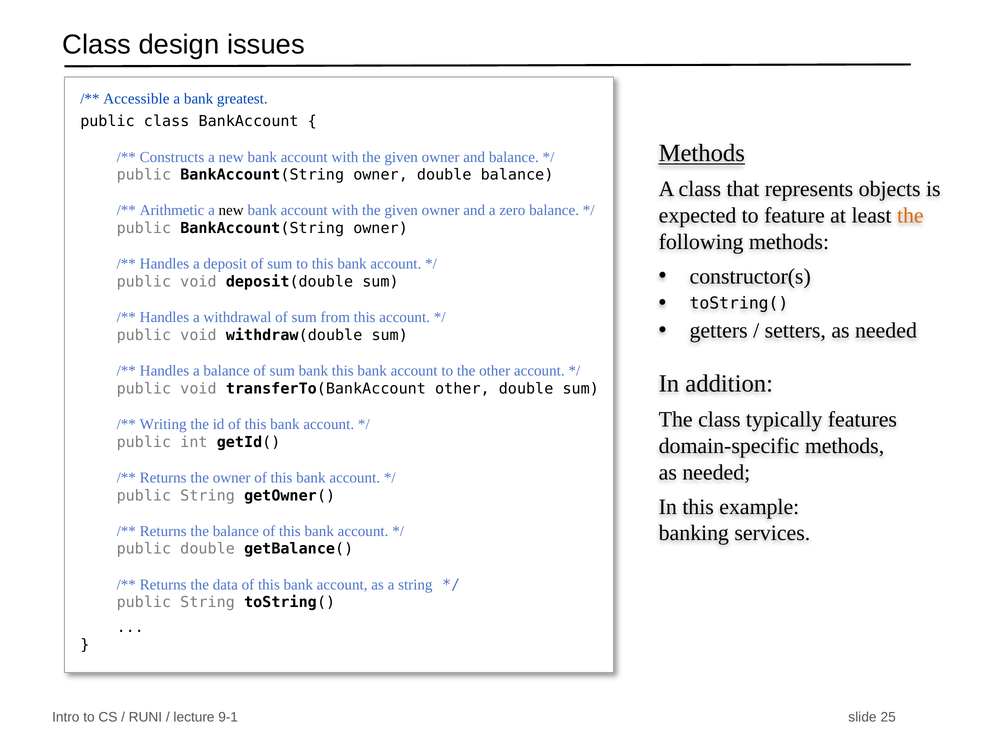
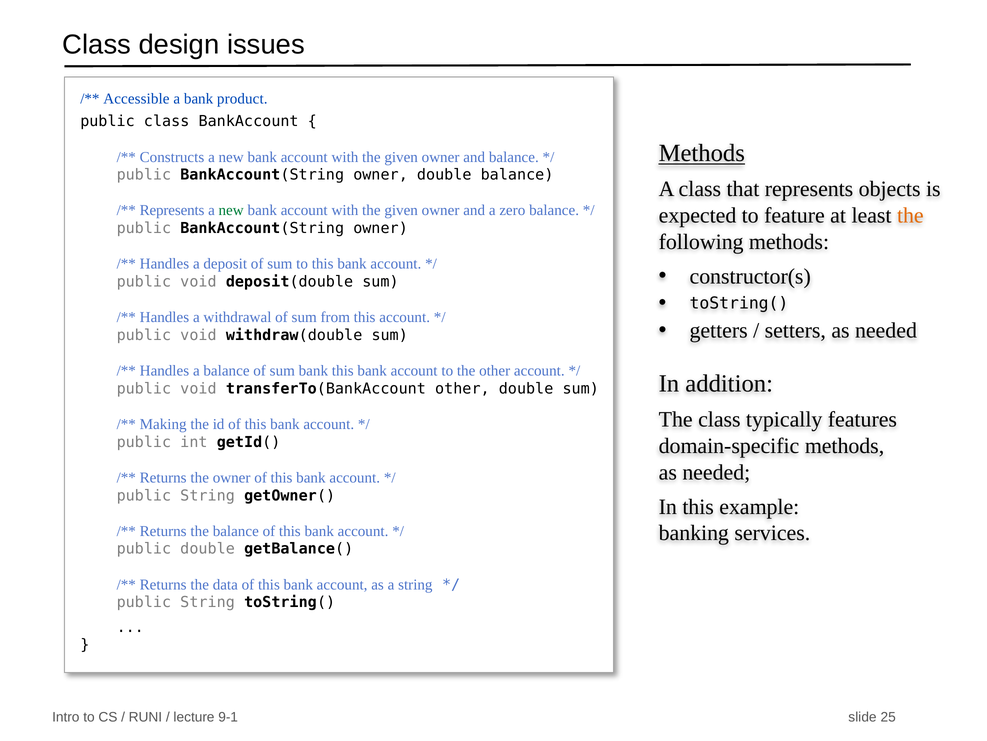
greatest: greatest -> product (242, 99)
Arithmetic: Arithmetic -> Represents (172, 210)
new colour: black -> green (231, 210)
Writing: Writing -> Making (163, 424)
